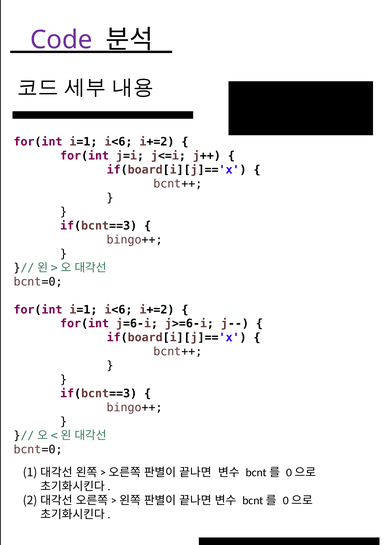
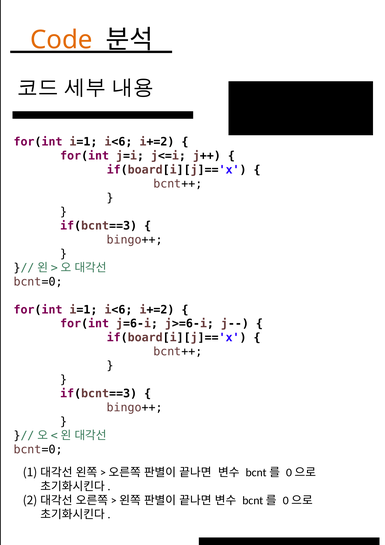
Code colour: purple -> orange (61, 40)
